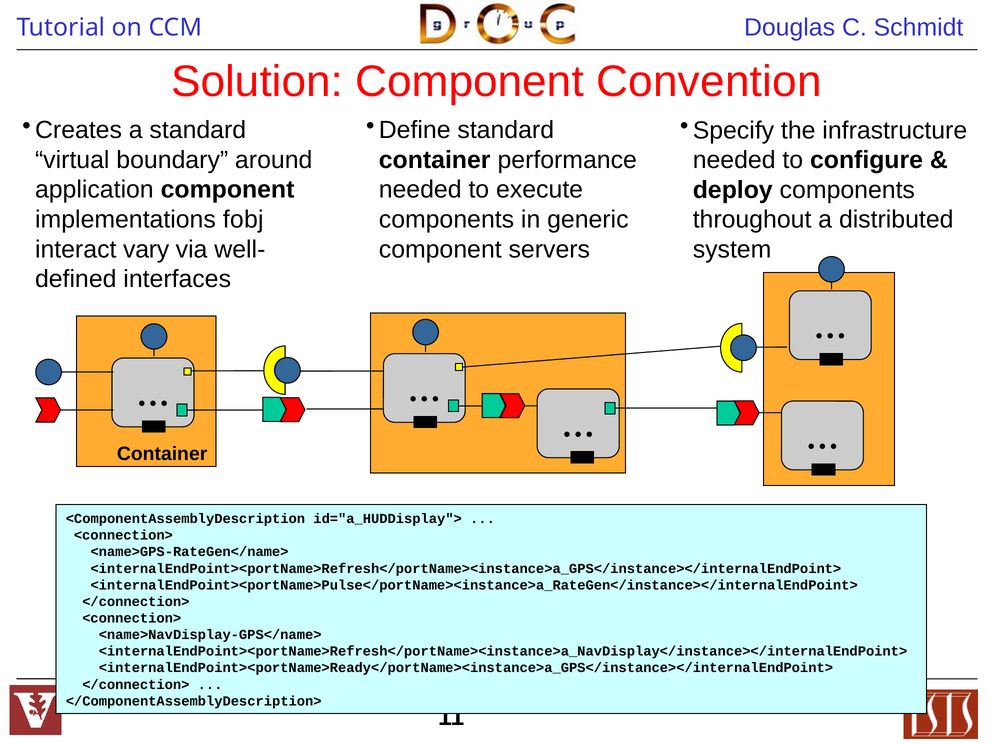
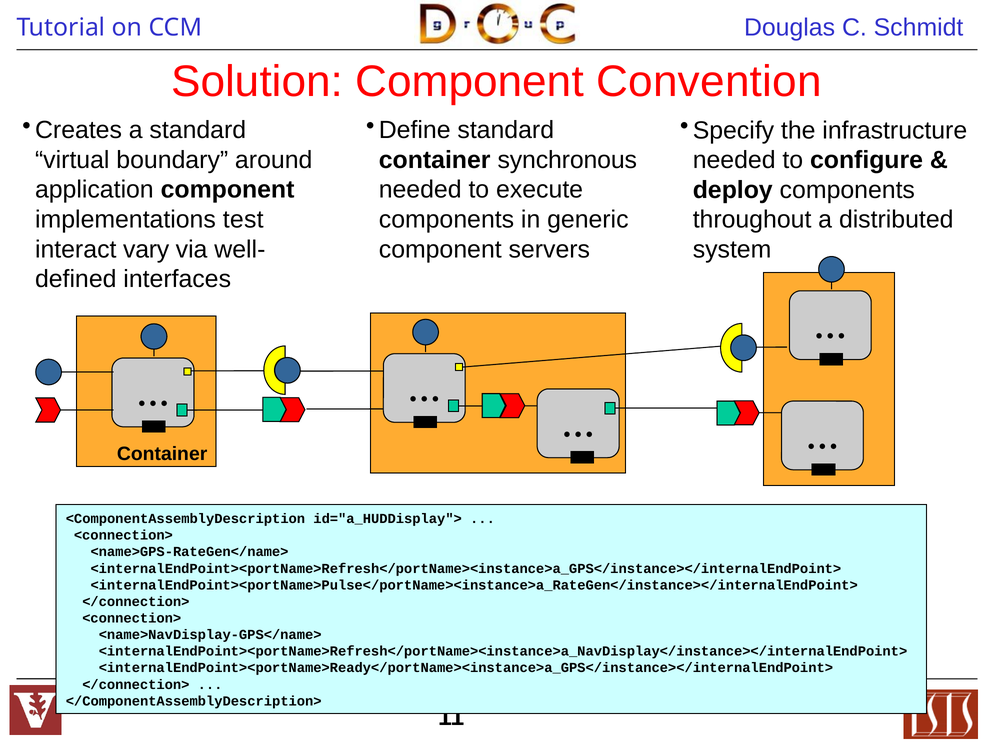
performance: performance -> synchronous (567, 160)
fobj: fobj -> test (243, 220)
